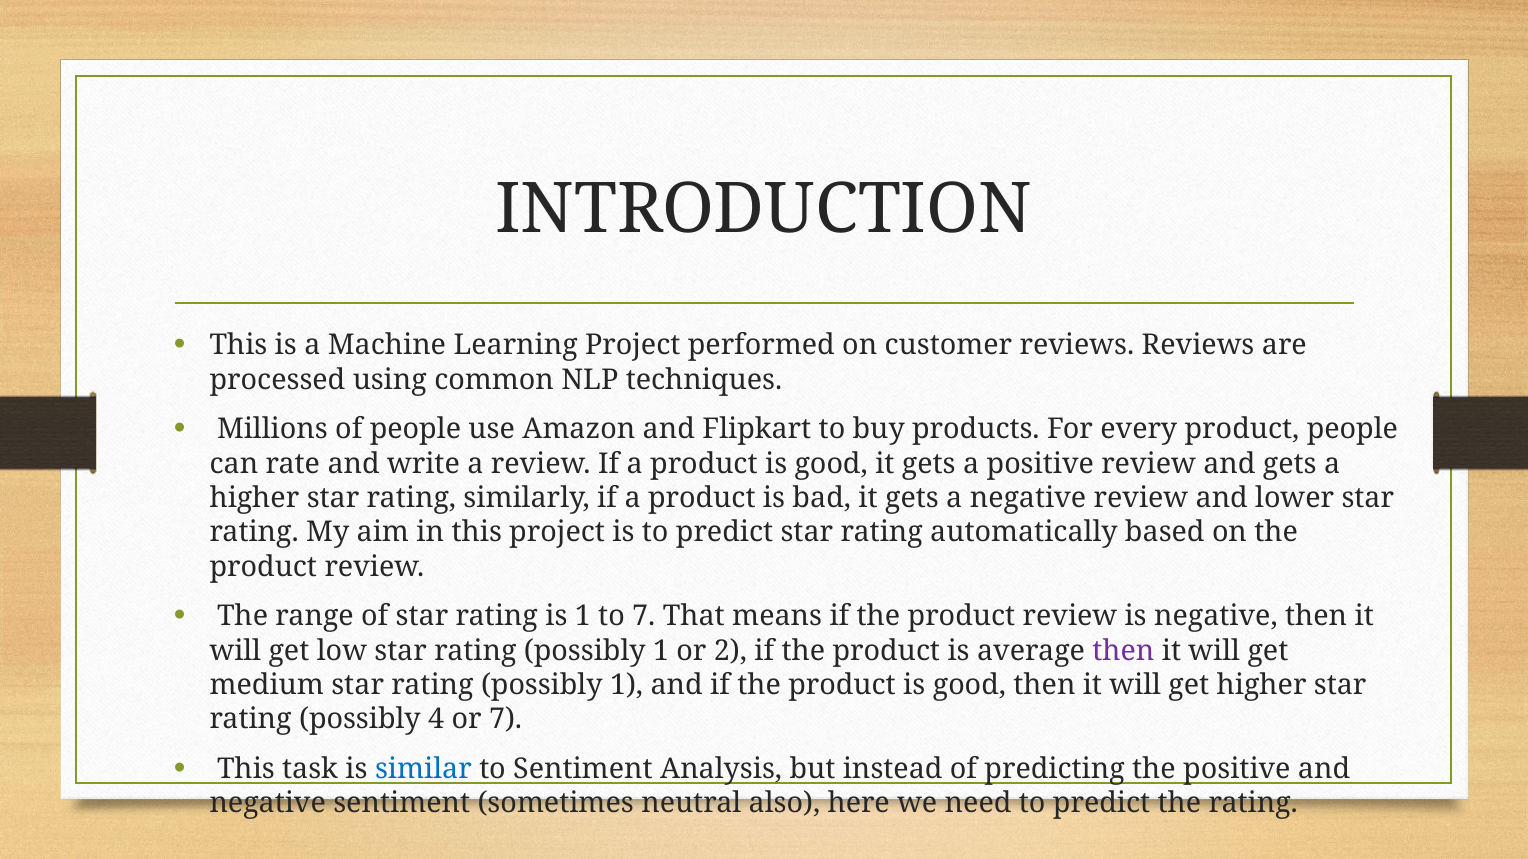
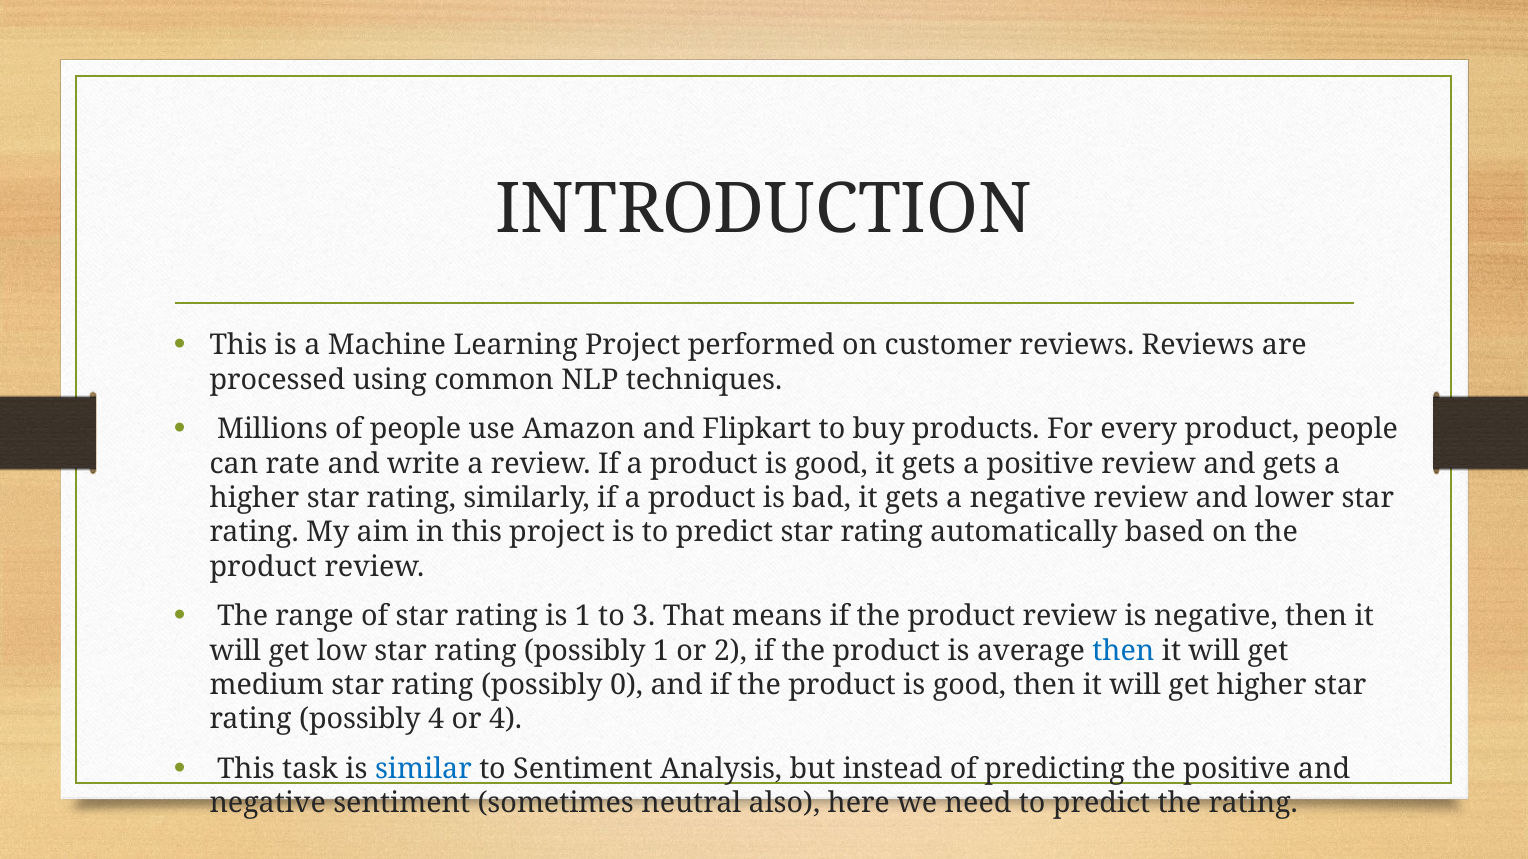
to 7: 7 -> 3 (644, 617)
then colour: purple -> blue (1123, 651)
1: 1 -> 0 (627, 685)
or 7: 7 -> 4 (506, 720)
